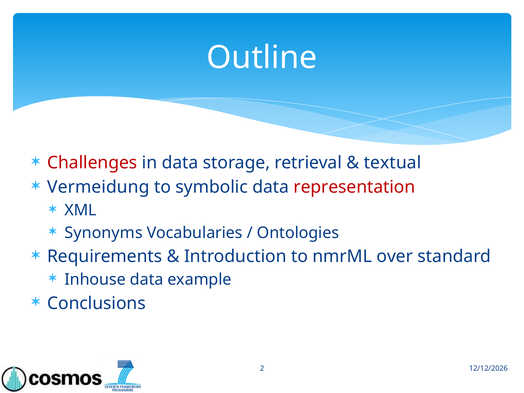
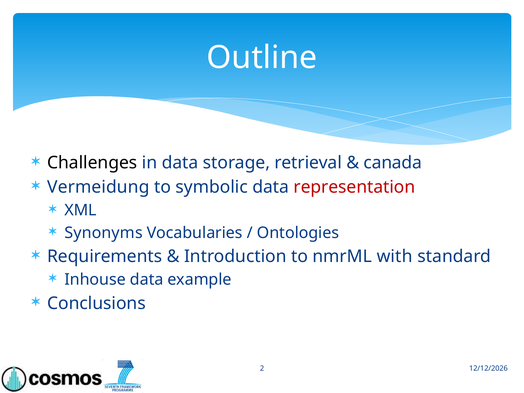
Challenges colour: red -> black (92, 163)
textual: textual -> canada (393, 163)
over: over -> with (395, 256)
